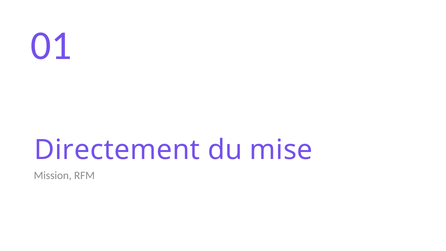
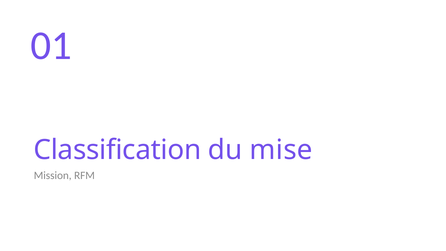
Directement: Directement -> Classification (117, 150)
